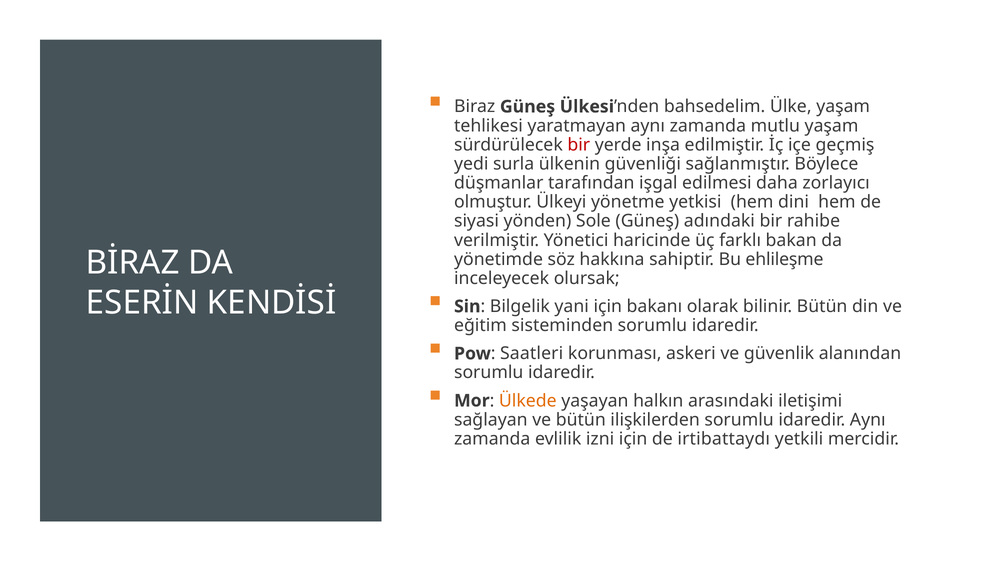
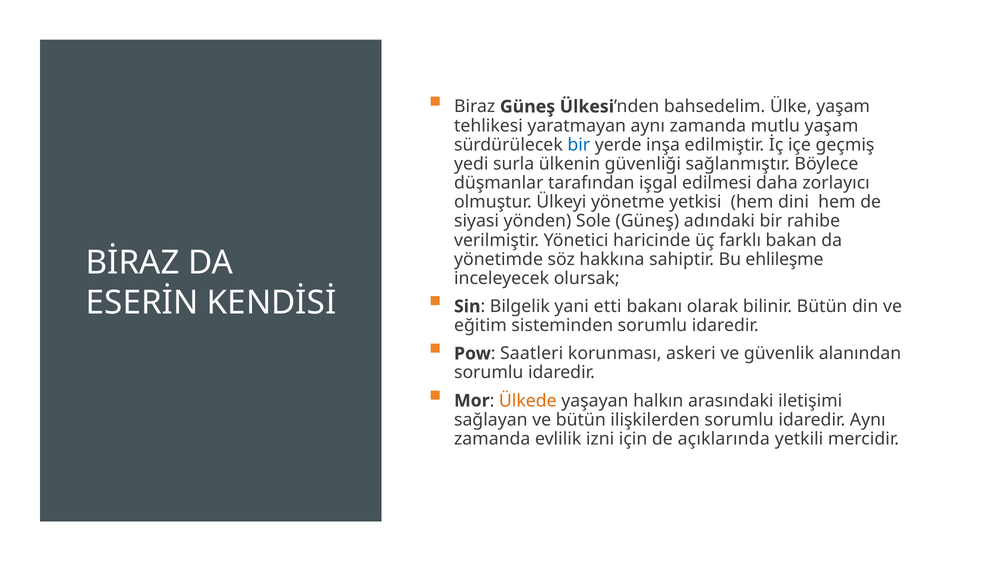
bir colour: red -> blue (579, 145)
yani için: için -> etti (608, 306)
irtibattaydı: irtibattaydı -> açıklarında (724, 439)
